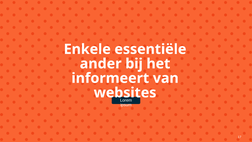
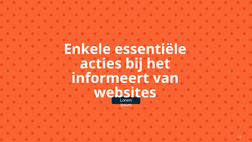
ander: ander -> acties (101, 64)
